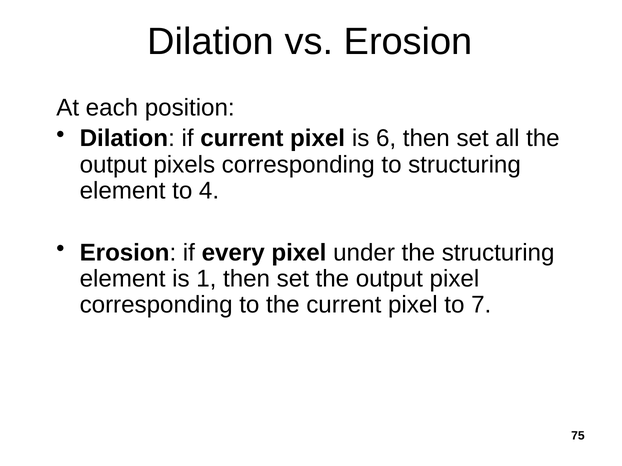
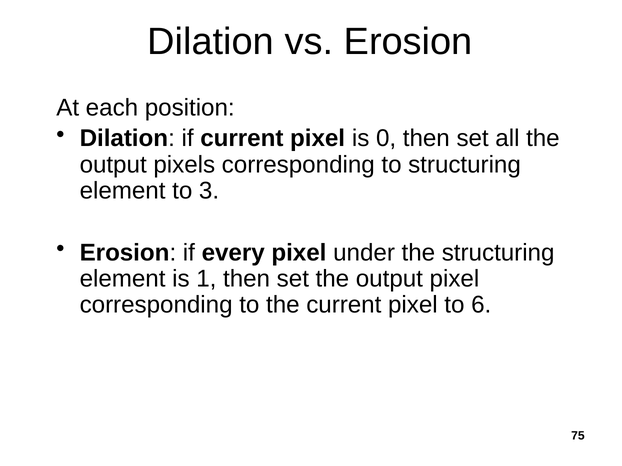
6: 6 -> 0 (386, 139)
4: 4 -> 3 (209, 191)
7: 7 -> 6 (481, 305)
